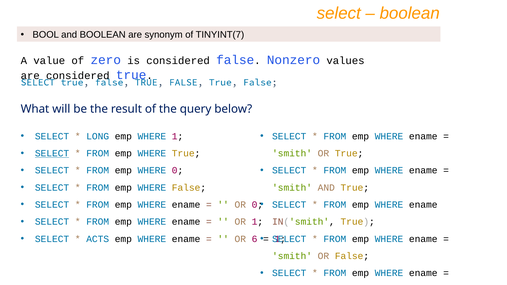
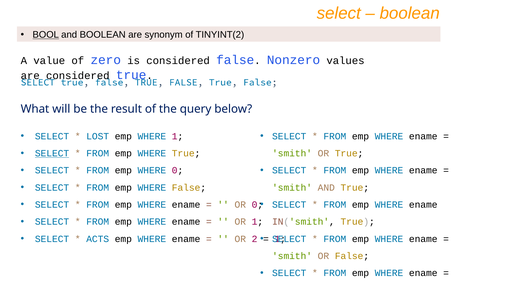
BOOL underline: none -> present (46, 35)
TINYINT(7: TINYINT(7 -> TINYINT(2 (220, 35)
LONG: LONG -> LOST (98, 136)
6: 6 -> 2 (255, 239)
